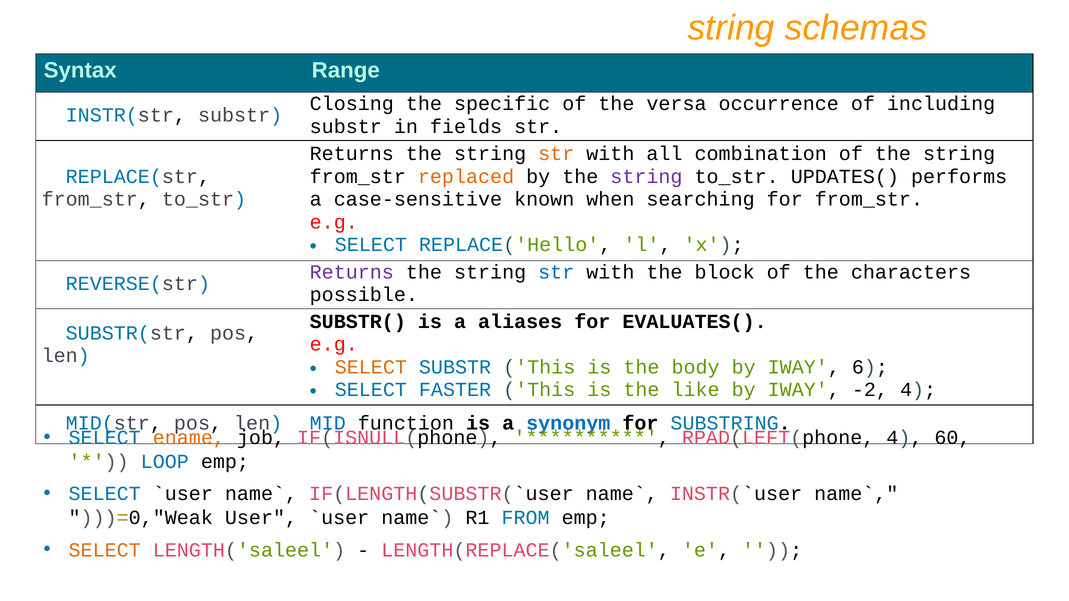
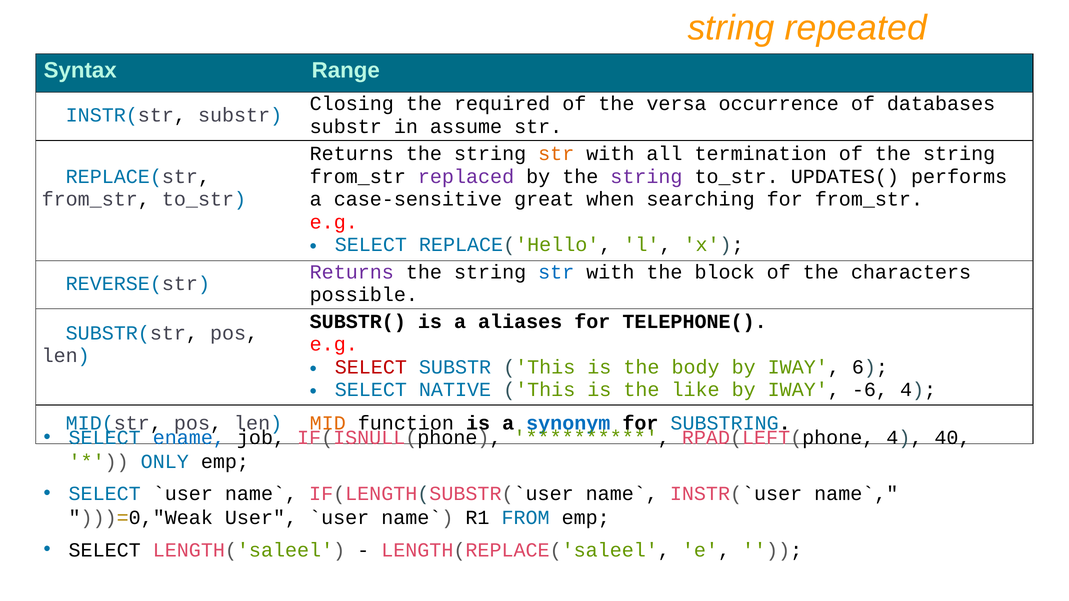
schemas: schemas -> repeated (856, 28)
specific: specific -> required (502, 104)
including: including -> databases (941, 104)
fields: fields -> assume (466, 127)
combination: combination -> termination (761, 154)
replaced colour: orange -> purple (466, 177)
known: known -> great (544, 199)
EVALUATES(: EVALUATES( -> TELEPHONE( (695, 322)
SELECT colour: orange -> red (371, 367)
FASTER: FASTER -> NATIVE (455, 390)
-2: -2 -> -6 (870, 390)
MID colour: blue -> orange (328, 423)
ename colour: orange -> blue (189, 438)
60: 60 -> 40 (953, 438)
LOOP: LOOP -> ONLY (165, 462)
SELECT colour: orange -> black (105, 550)
